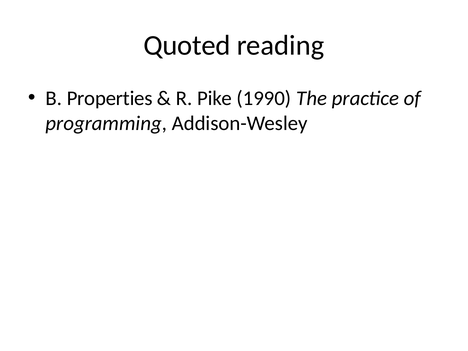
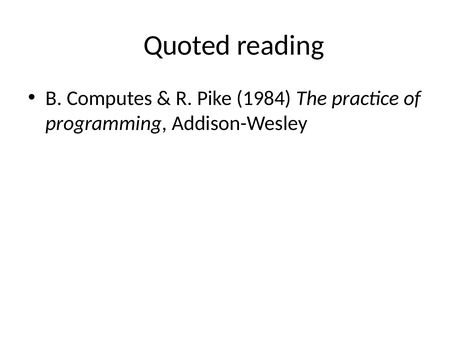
Properties: Properties -> Computes (110, 98)
1990: 1990 -> 1984 (264, 98)
